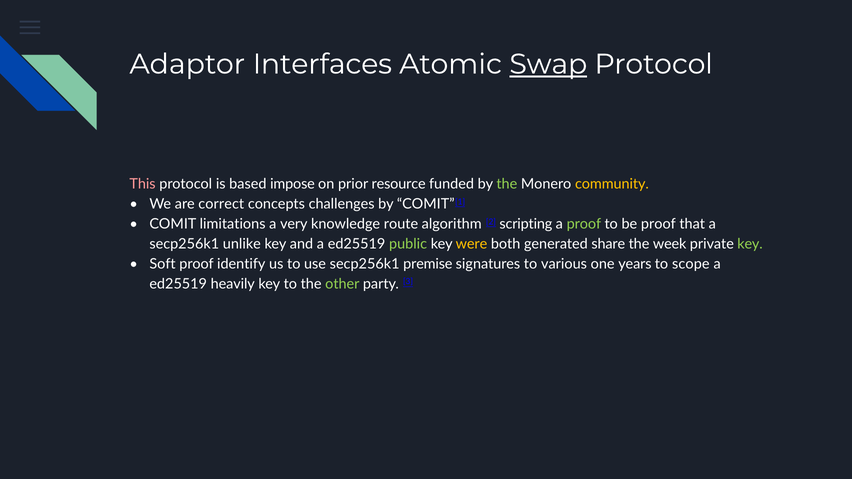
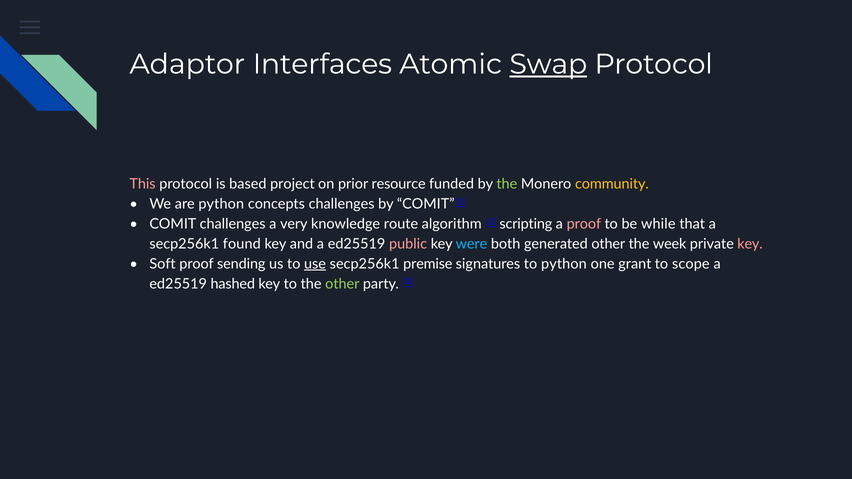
impose: impose -> project (292, 184)
are correct: correct -> python (221, 204)
COMIT limitations: limitations -> challenges (233, 224)
proof colour: light green -> pink (584, 224)
be proof: proof -> while (658, 224)
unlike: unlike -> found (242, 244)
public colour: light green -> pink (408, 244)
were colour: yellow -> light blue (471, 244)
generated share: share -> other (608, 244)
key colour: light green -> pink (750, 244)
identify: identify -> sending (241, 264)
use underline: none -> present (315, 264)
to various: various -> python (564, 264)
years: years -> grant (635, 264)
heavily: heavily -> hashed (233, 284)
